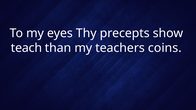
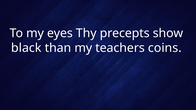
teach: teach -> black (26, 48)
